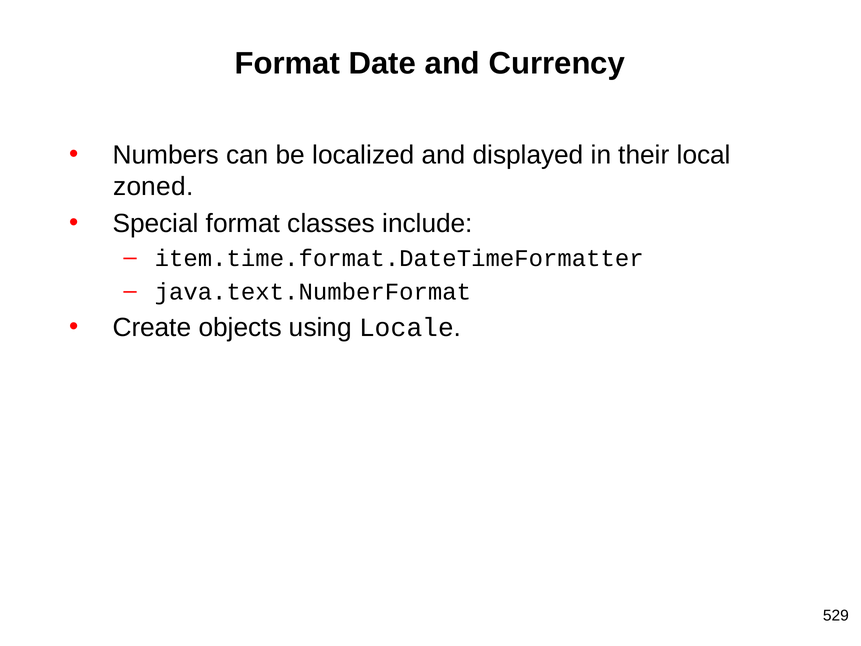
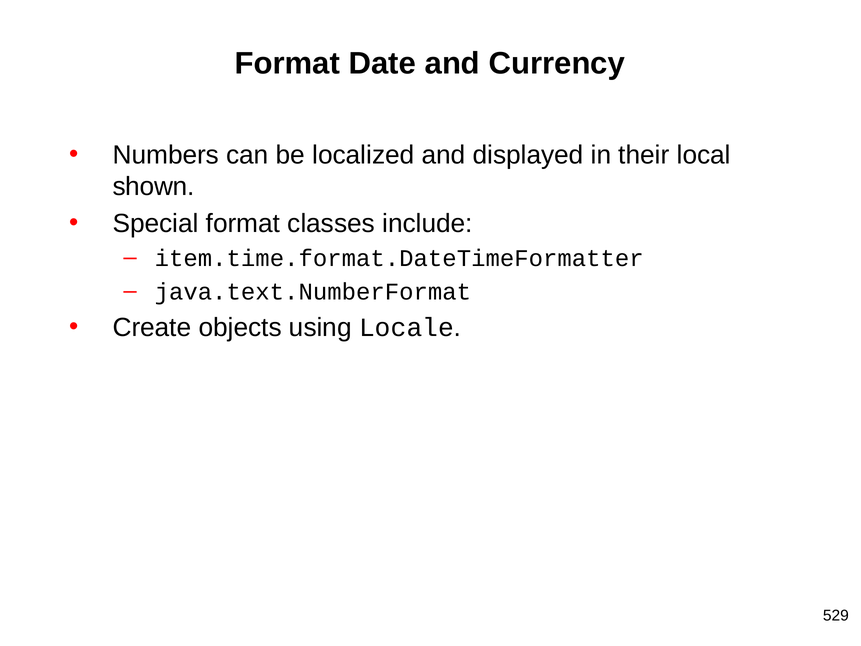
zoned: zoned -> shown (154, 187)
